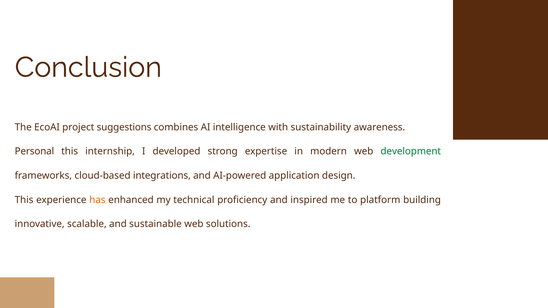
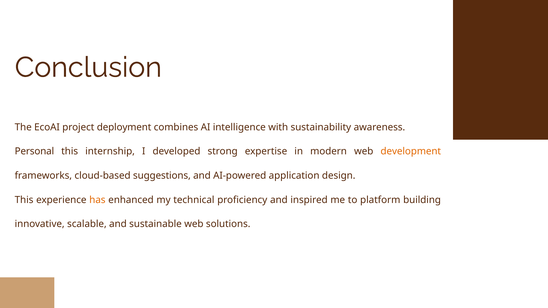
suggestions: suggestions -> deployment (124, 127)
development colour: green -> orange (411, 152)
integrations: integrations -> suggestions (162, 176)
